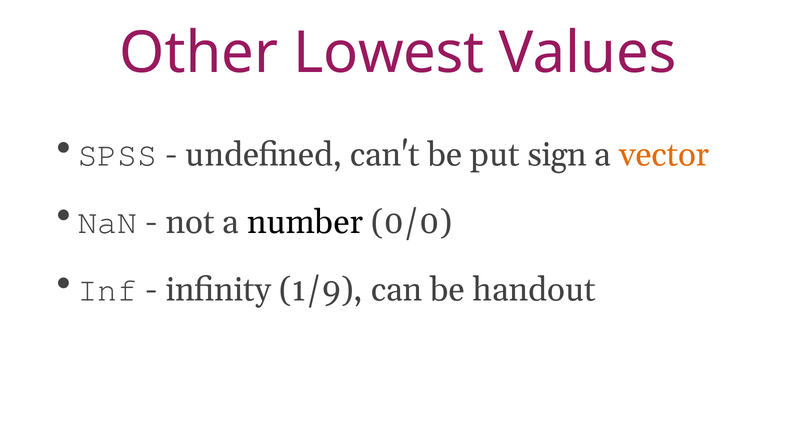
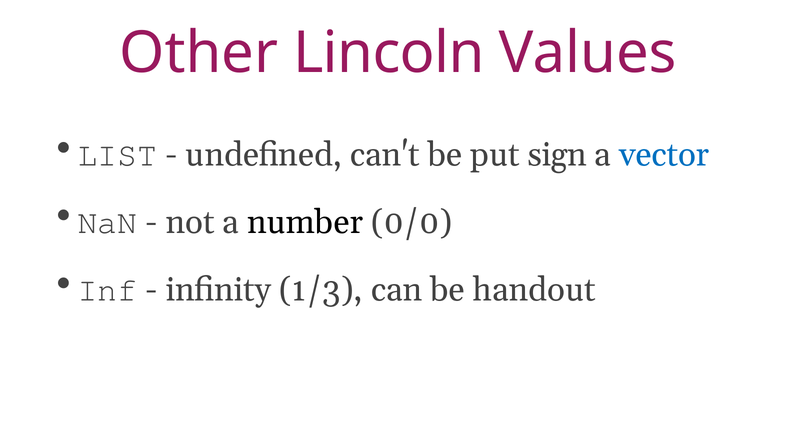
Lowest: Lowest -> Lincoln (389, 53)
SPSS: SPSS -> LIST (117, 155)
vector colour: orange -> blue (664, 155)
1/9: 1/9 -> 1/3 (321, 290)
